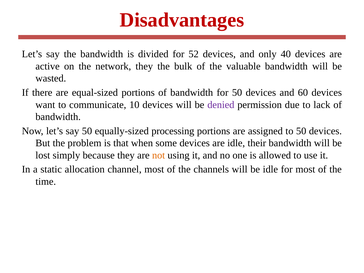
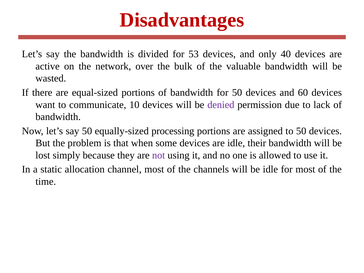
52: 52 -> 53 (194, 54)
network they: they -> over (144, 66)
not colour: orange -> purple (159, 155)
